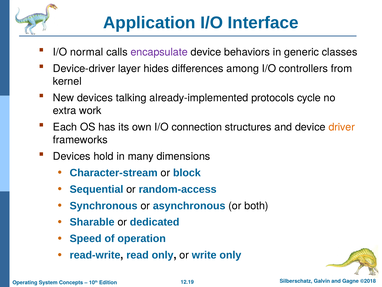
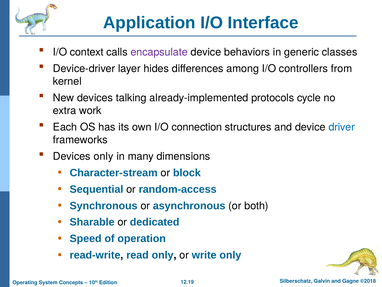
normal: normal -> context (87, 52)
driver colour: orange -> blue (342, 127)
Devices hold: hold -> only (104, 156)
